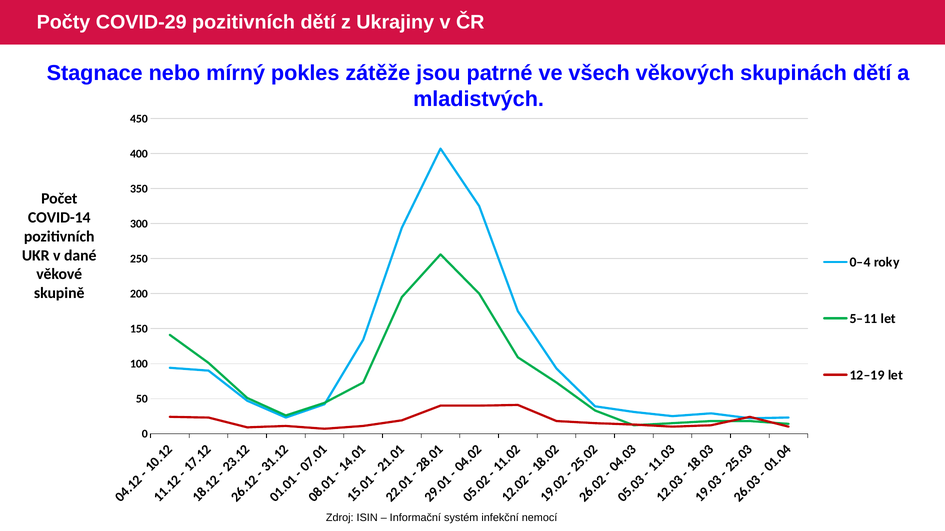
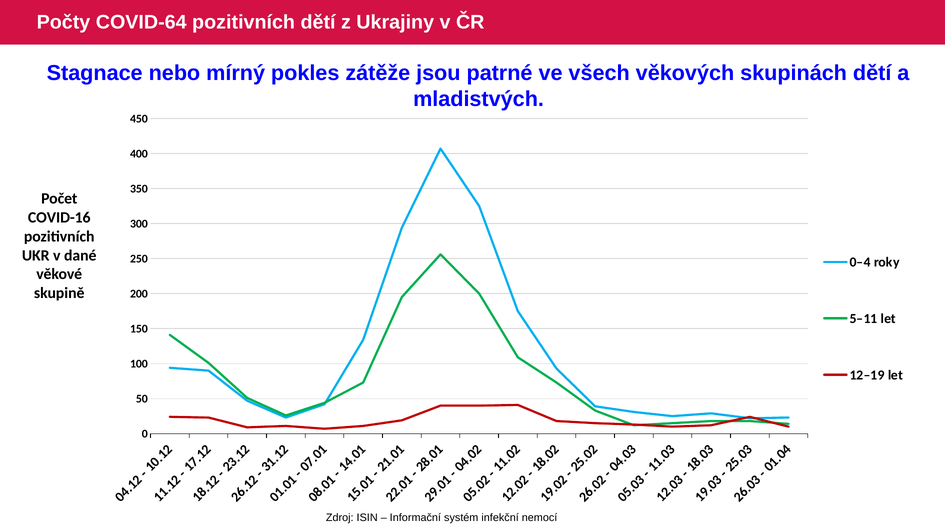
COVID-29: COVID-29 -> COVID-64 (141, 22)
COVID-14: COVID-14 -> COVID-16 (59, 218)
